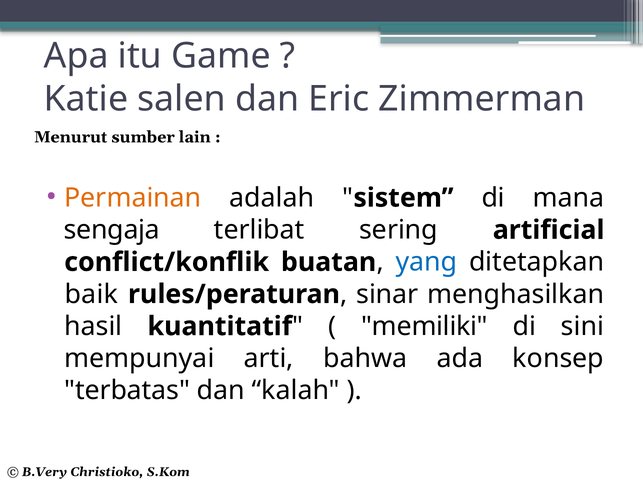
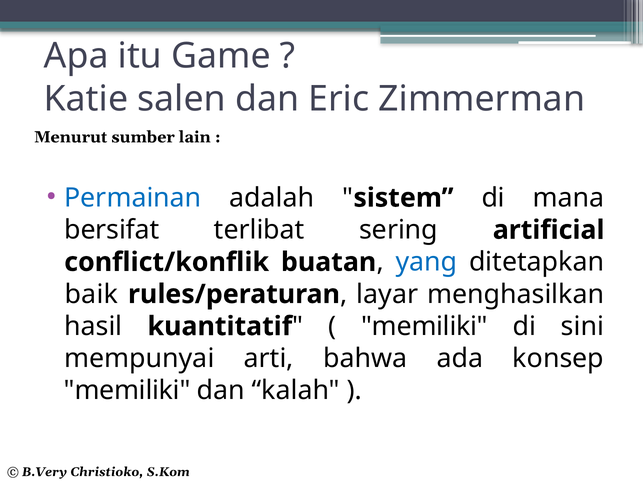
Permainan colour: orange -> blue (133, 198)
sengaja: sengaja -> bersifat (112, 230)
sinar: sinar -> layar (387, 294)
terbatas: terbatas -> memiliki (127, 391)
